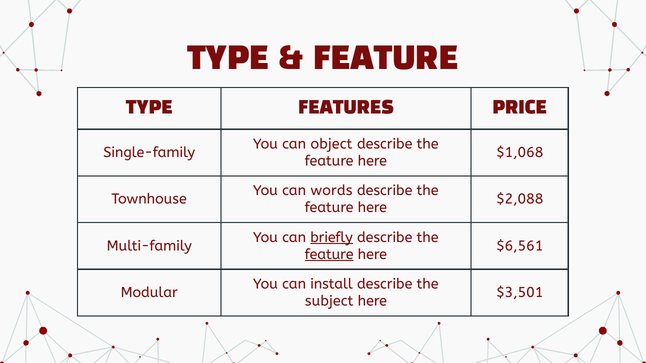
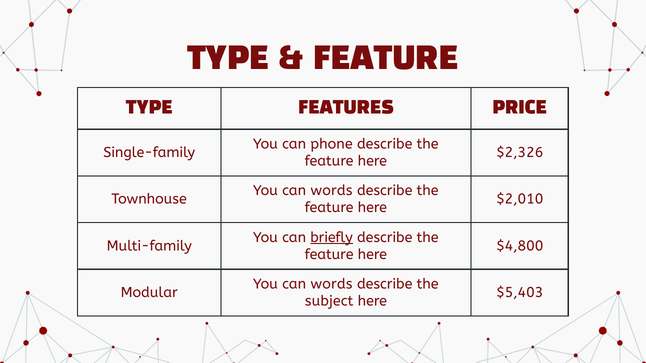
object: object -> phone (332, 144)
$1,068: $1,068 -> $2,326 (520, 153)
$2,088: $2,088 -> $2,010 (520, 199)
$6,561: $6,561 -> $4,800 (520, 246)
feature underline: present -> none (329, 255)
install: install -> words (331, 284)
$3,501: $3,501 -> $5,403 (520, 293)
